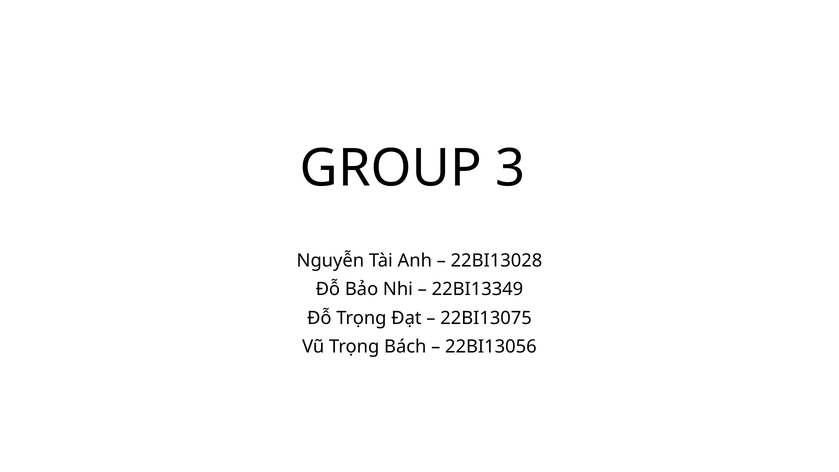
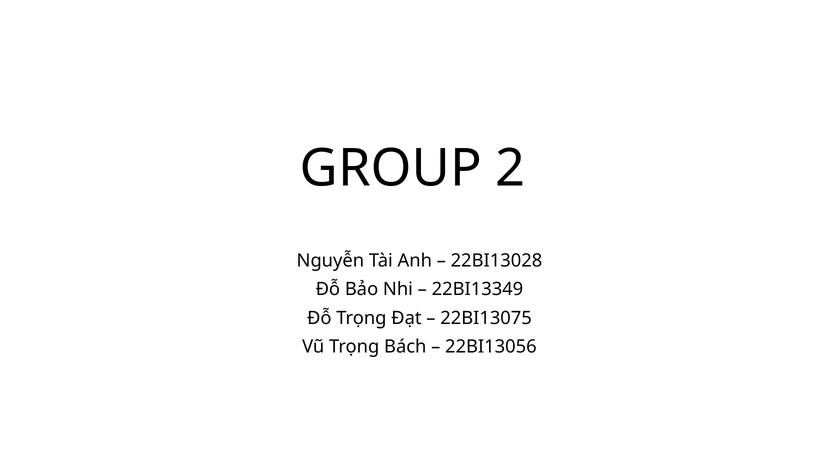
3: 3 -> 2 (510, 168)
